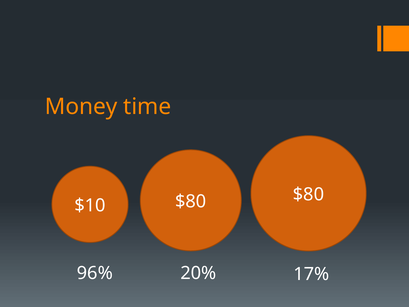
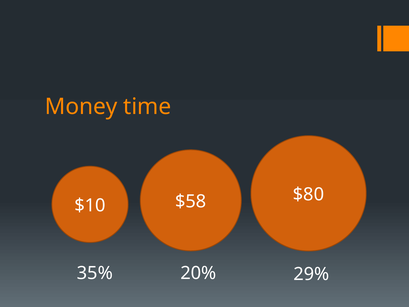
$10 $80: $80 -> $58 (191, 201)
96%: 96% -> 35% (95, 273)
17%: 17% -> 29% (311, 274)
